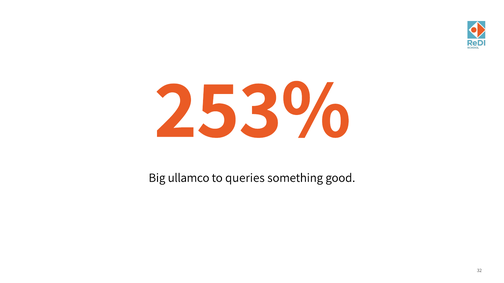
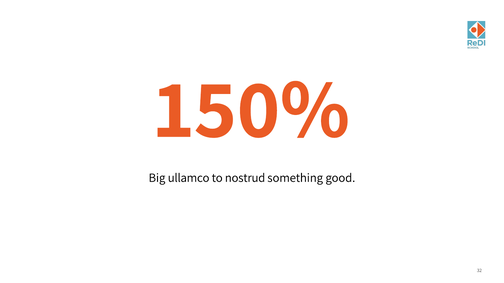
253%: 253% -> 150% (252, 110)
queries: queries -> nostrud (245, 178)
